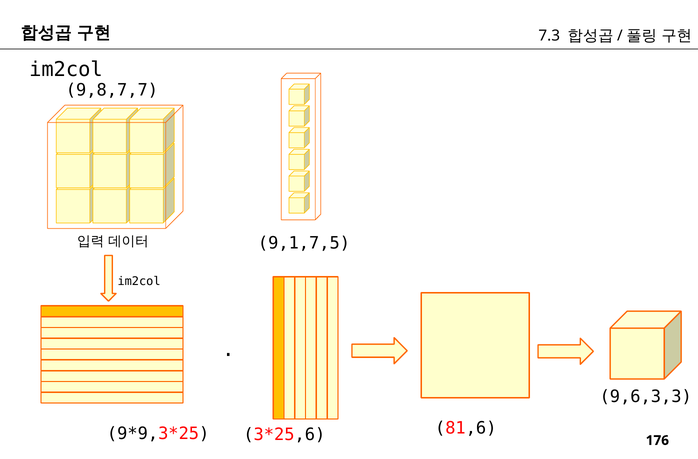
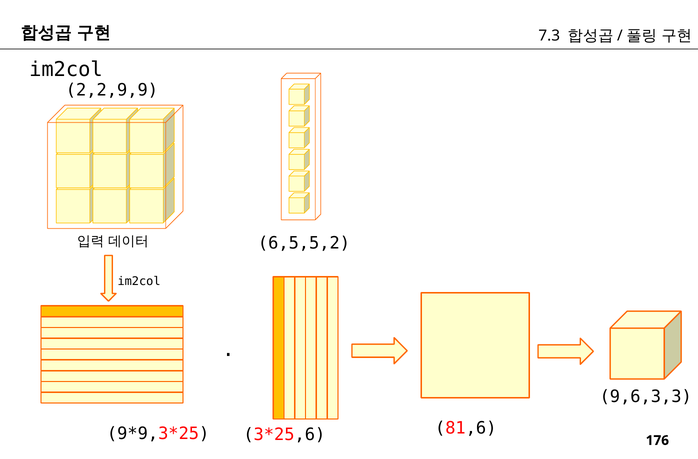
9,8,7,7: 9,8,7,7 -> 2,2,9,9 (112, 90)
9,1,7,5: 9,1,7,5 -> 6,5,5,2 (304, 243)
